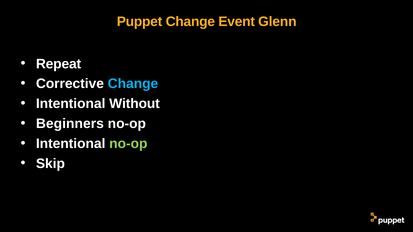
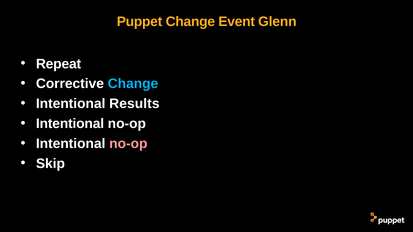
Without: Without -> Results (134, 104)
Beginners: Beginners -> Intentional (70, 124)
no-op colour: light green -> pink (128, 144)
